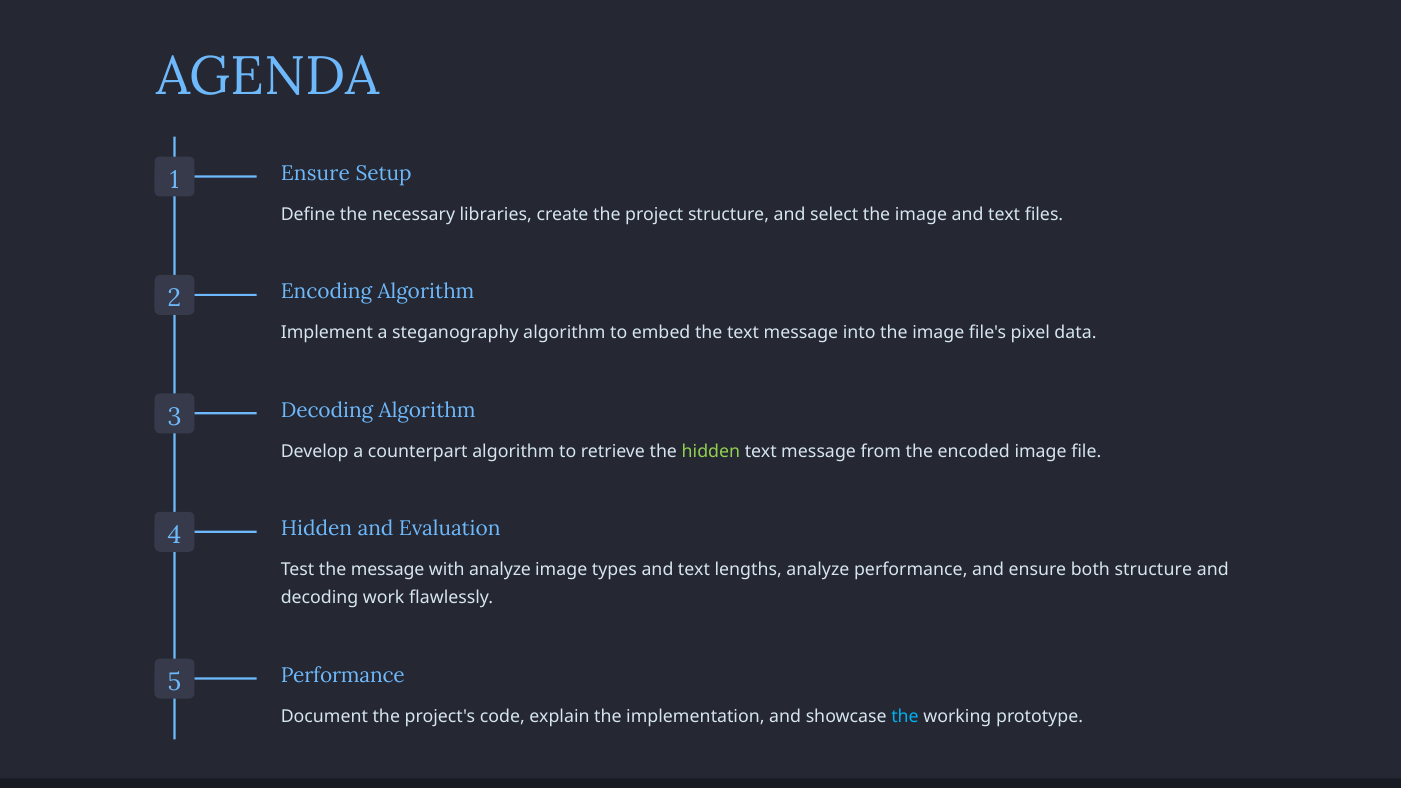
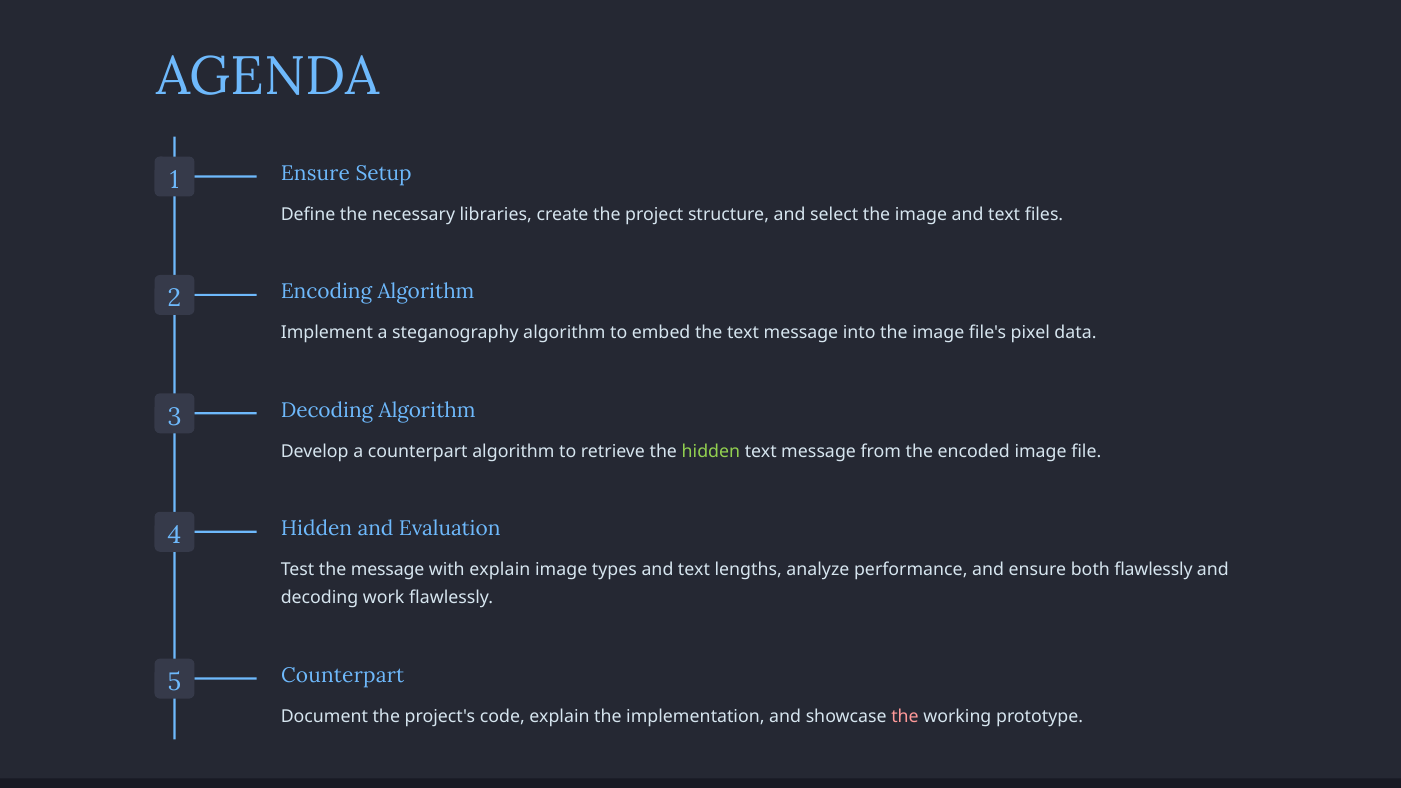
with analyze: analyze -> explain (500, 570)
both structure: structure -> flawlessly (1153, 570)
5 Performance: Performance -> Counterpart (343, 676)
the colour: light blue -> pink (905, 717)
